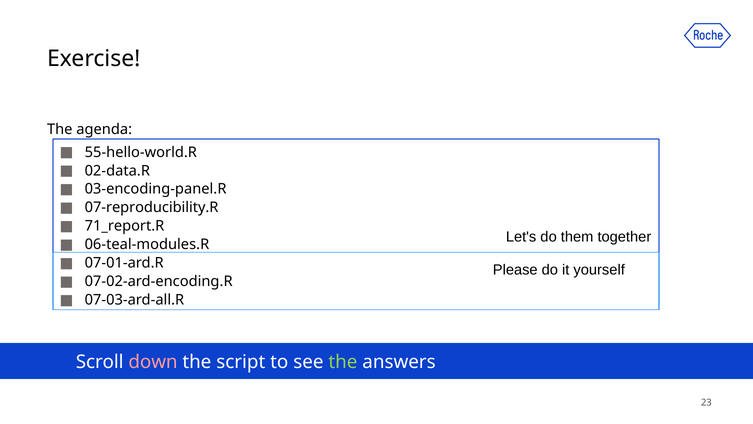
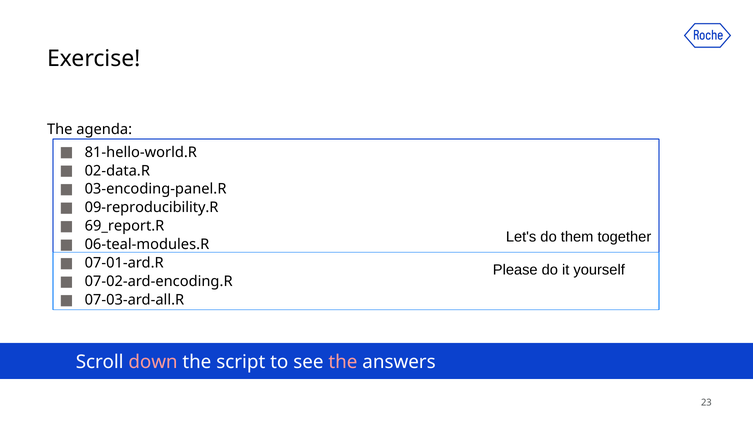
55-hello-world.R: 55-hello-world.R -> 81-hello-world.R (141, 152)
07-reproducibility.R: 07-reproducibility.R -> 09-reproducibility.R (152, 207)
71_report.R: 71_report.R -> 69_report.R (124, 226)
the colour: light green -> pink (343, 362)
